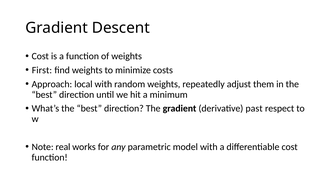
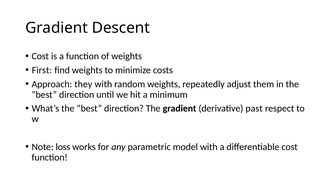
local: local -> they (83, 84)
real: real -> loss (63, 147)
